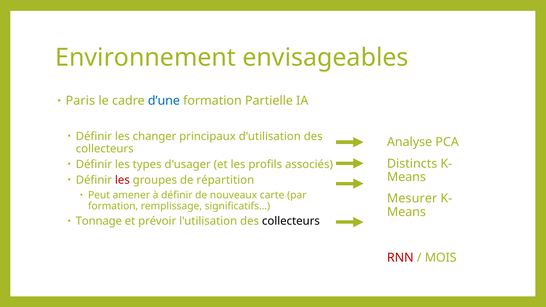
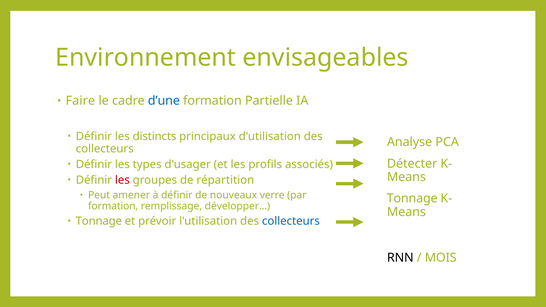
Paris: Paris -> Faire (80, 101)
changer: changer -> distincts (155, 136)
Distincts: Distincts -> Détecter (412, 164)
carte: carte -> verre (272, 195)
Mesurer: Mesurer -> Tonnage (412, 199)
significatifs…: significatifs… -> développer… (237, 206)
collecteurs colour: black -> blue (291, 221)
RNN colour: red -> black (400, 258)
